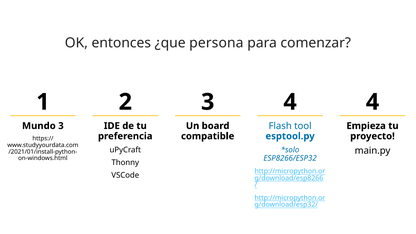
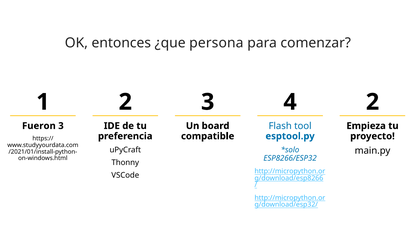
4 4: 4 -> 2 (373, 102)
Mundo: Mundo -> Fueron (39, 126)
